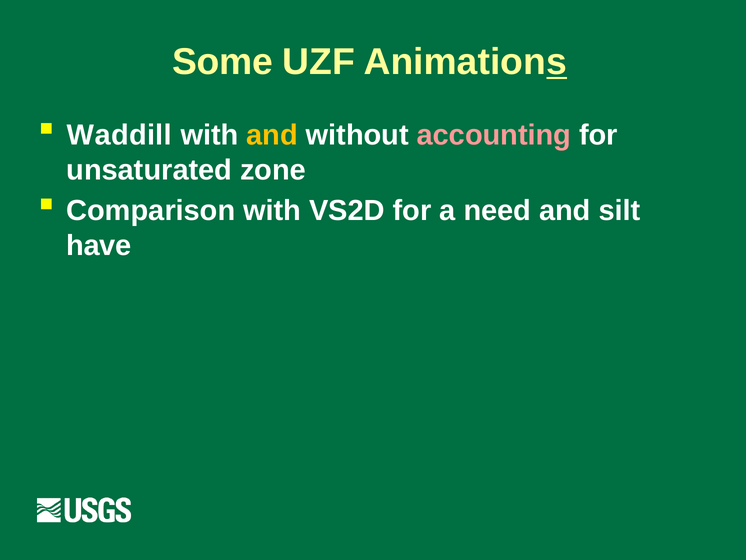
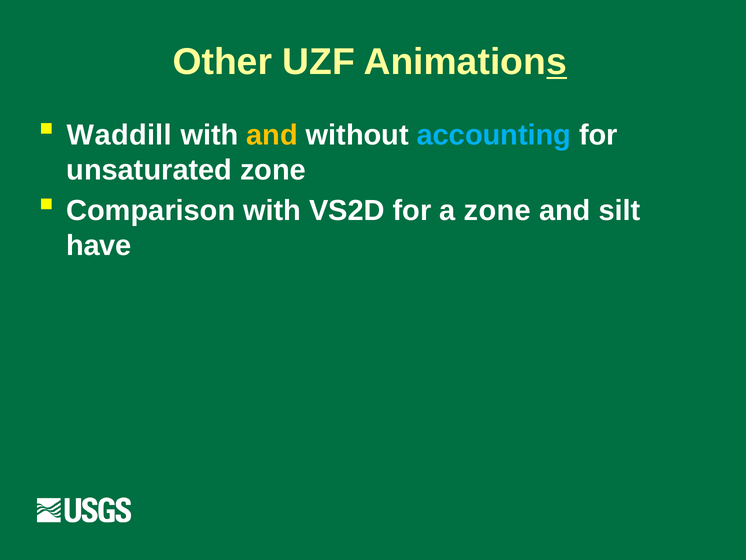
Some: Some -> Other (222, 62)
accounting colour: pink -> light blue (494, 135)
a need: need -> zone (497, 210)
